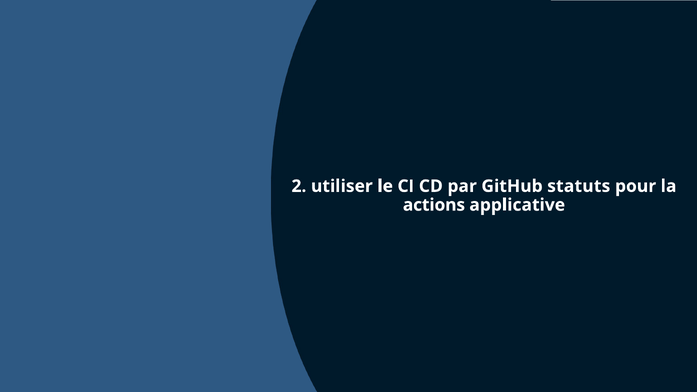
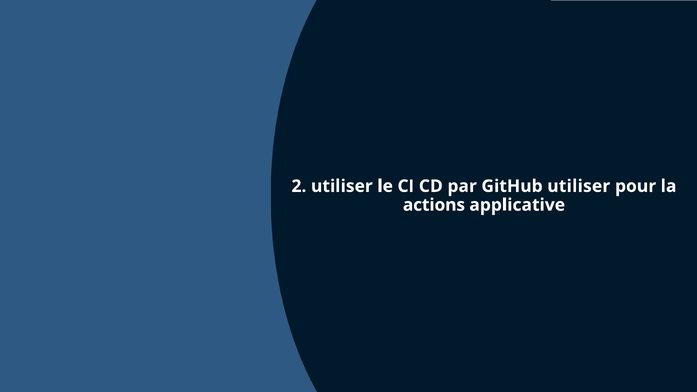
GitHub statuts: statuts -> utiliser (579, 186)
